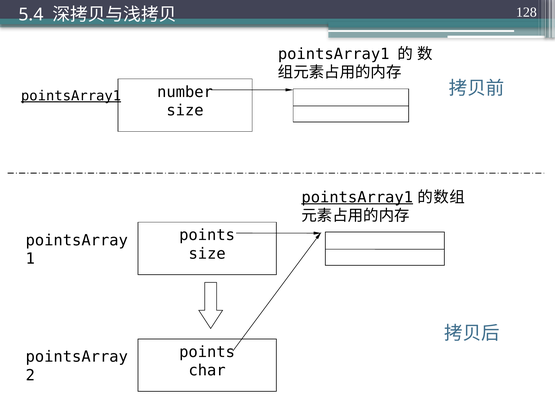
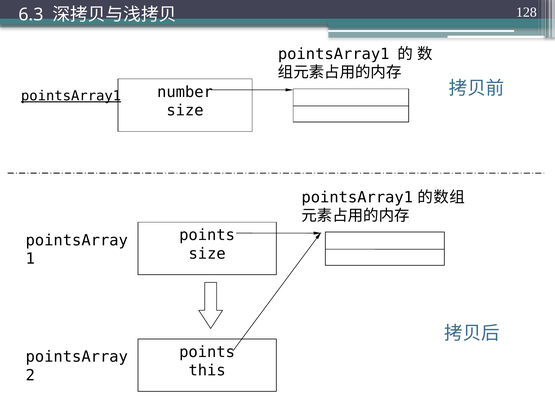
5.4: 5.4 -> 6.3 (31, 15)
pointsArray1 underline: present -> none (357, 197)
char: char -> this (207, 371)
